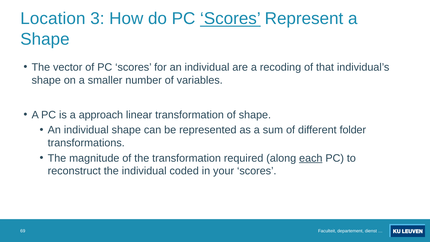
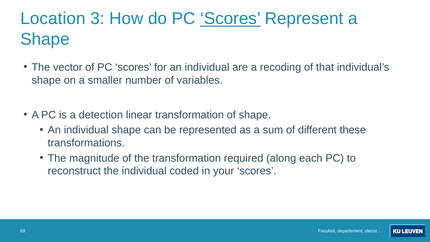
approach: approach -> detection (101, 115)
folder: folder -> these (353, 130)
each underline: present -> none (311, 158)
